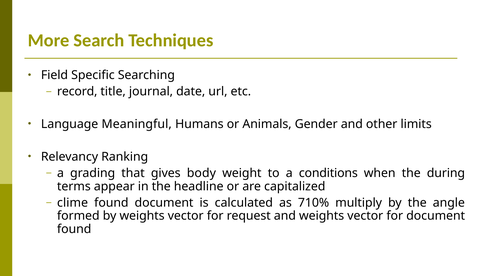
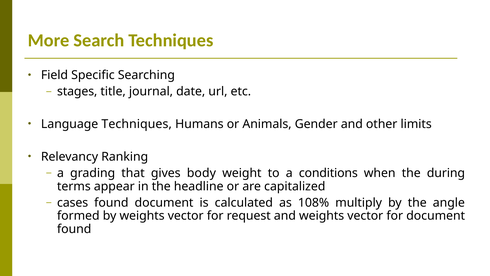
record: record -> stages (77, 91)
Language Meaningful: Meaningful -> Techniques (137, 124)
clime: clime -> cases (73, 202)
710%: 710% -> 108% (314, 202)
